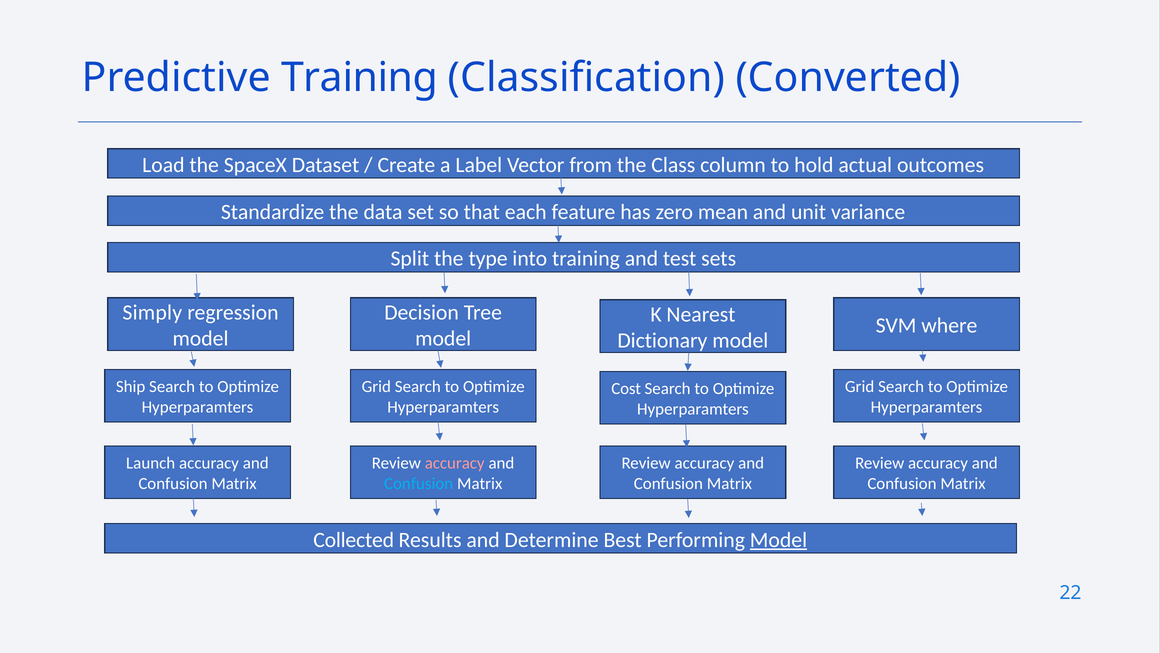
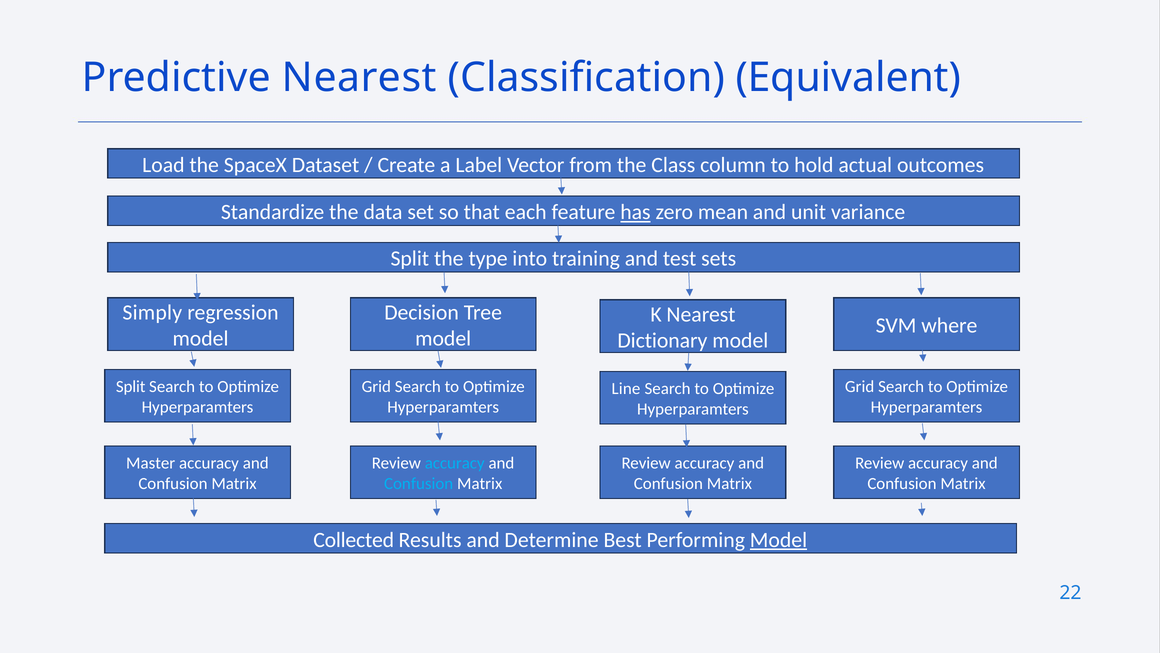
Predictive Training: Training -> Nearest (359, 77)
Converted: Converted -> Equivalent (848, 77)
has underline: none -> present (635, 212)
Ship: Ship -> Split (131, 386)
Cost: Cost -> Line (626, 388)
Launch: Launch -> Master (151, 463)
accuracy colour: pink -> light blue (455, 463)
